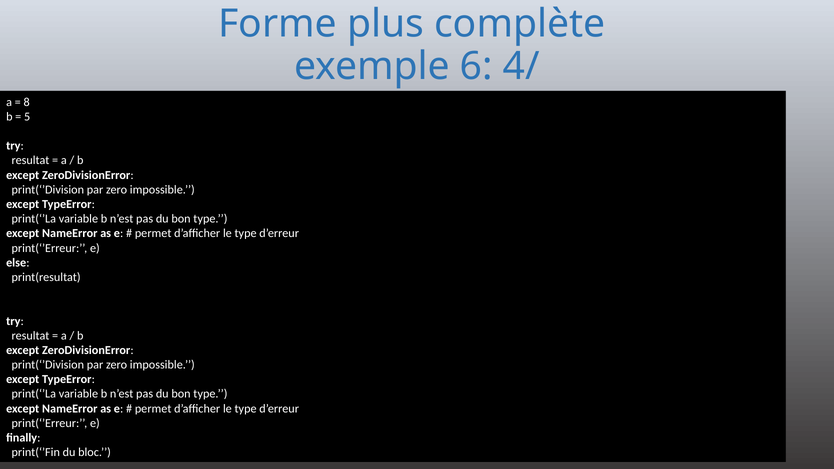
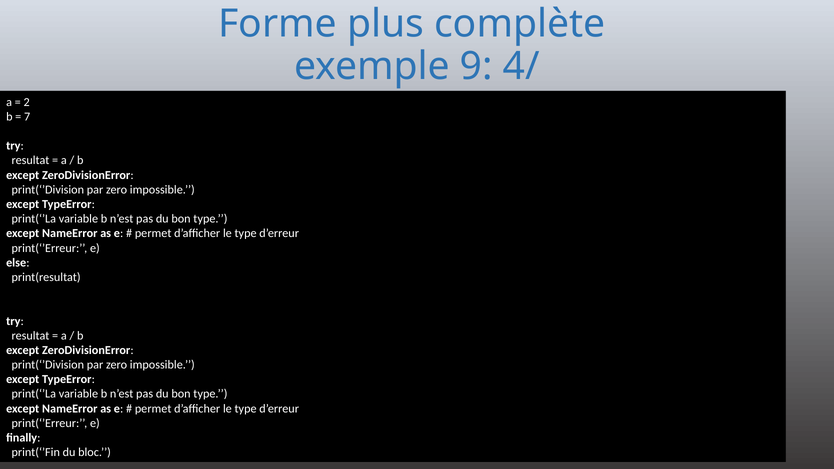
6: 6 -> 9 (476, 66)
8: 8 -> 2 (27, 102)
5: 5 -> 7 (27, 117)
